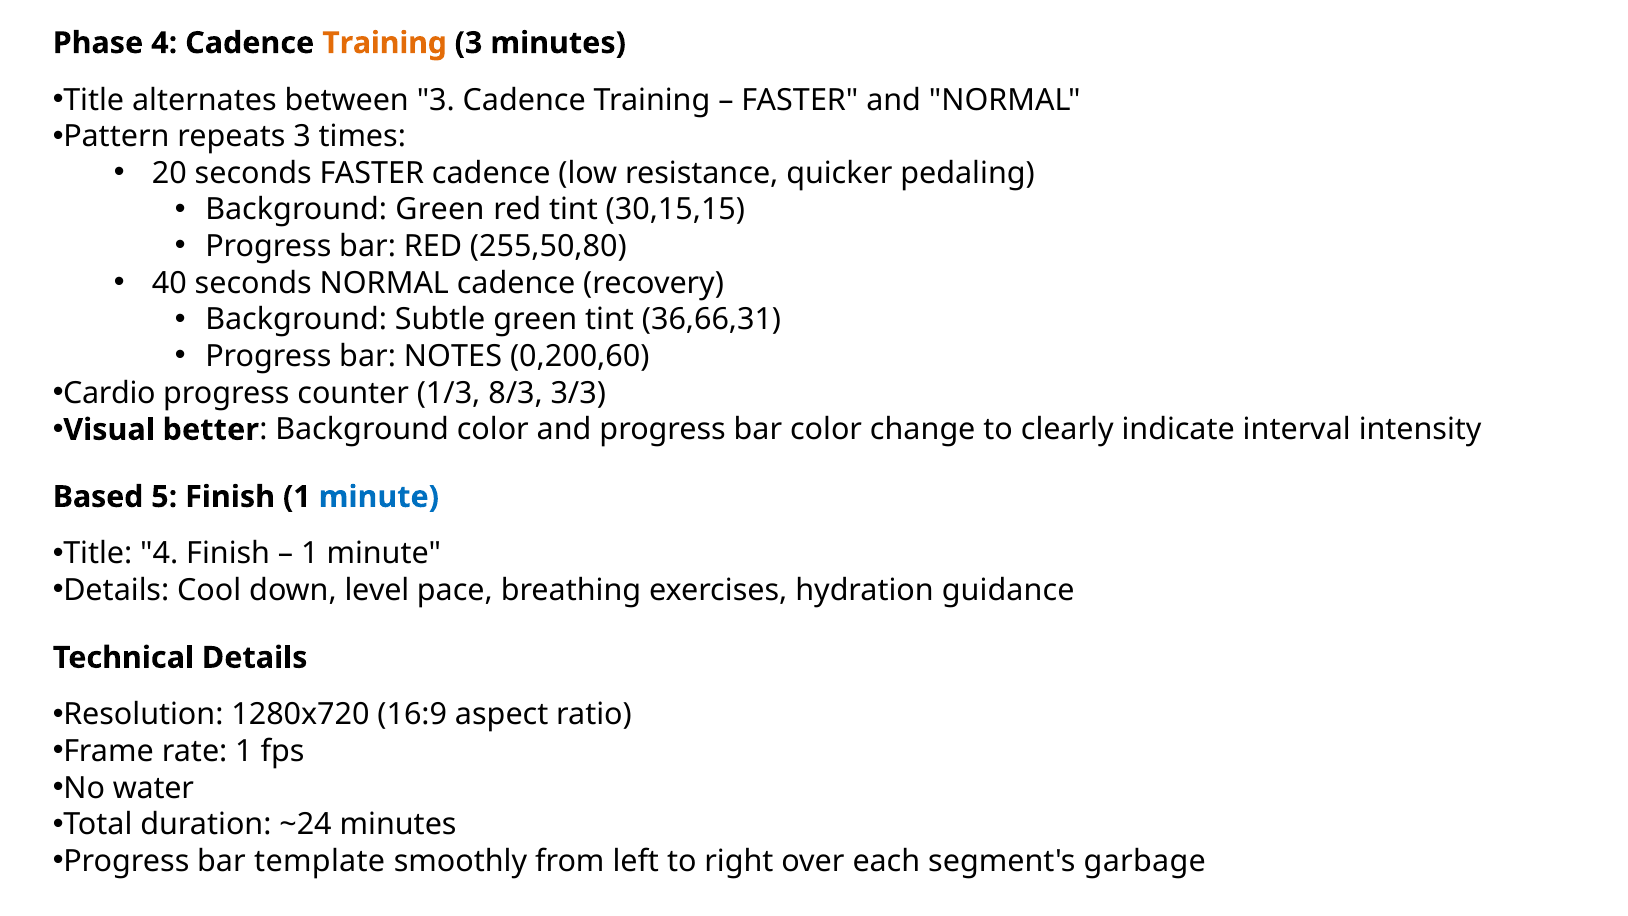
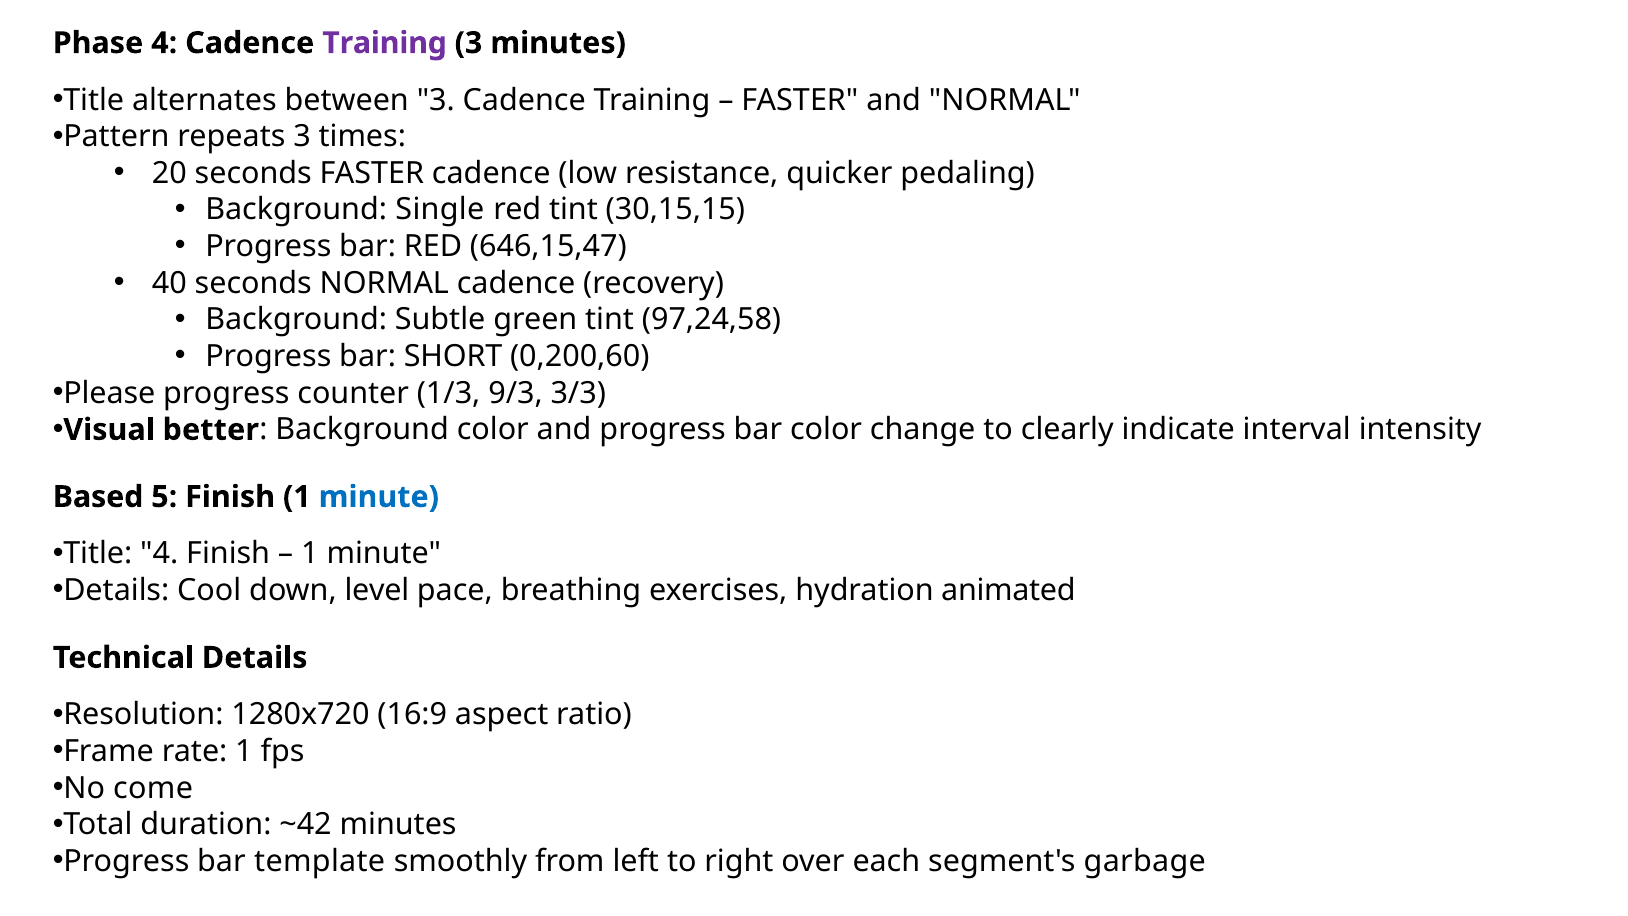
Training colour: orange -> purple (385, 43)
Background Green: Green -> Single (440, 210)
255,50,80: 255,50,80 -> 646,15,47 (548, 246)
36,66,31: 36,66,31 -> 97,24,58 (712, 320)
NOTES: NOTES -> SHORT (453, 356)
Cardio: Cardio -> Please (109, 393)
8/3: 8/3 -> 9/3 (516, 393)
hydration guidance: guidance -> animated (1008, 590)
water: water -> come (153, 788)
~24: ~24 -> ~42 (306, 824)
